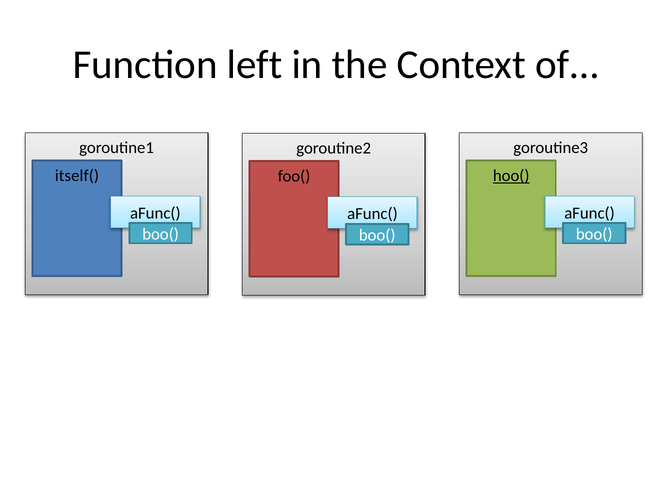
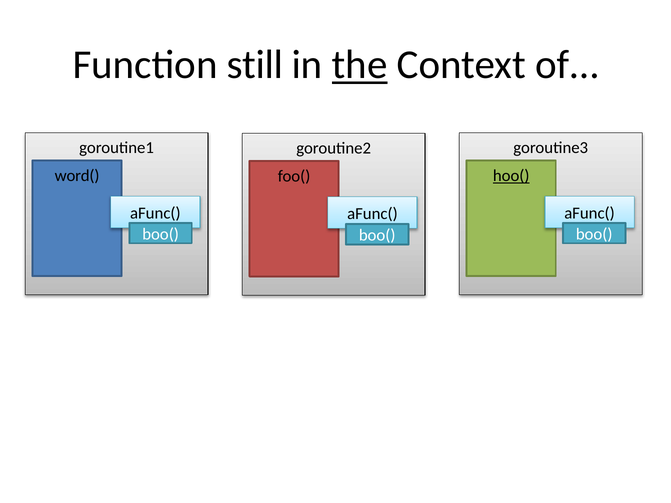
left: left -> still (255, 65)
the underline: none -> present (360, 65)
itself(: itself( -> word( (77, 176)
